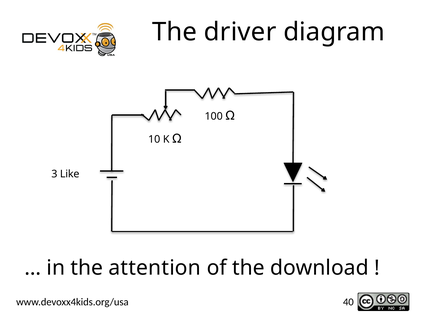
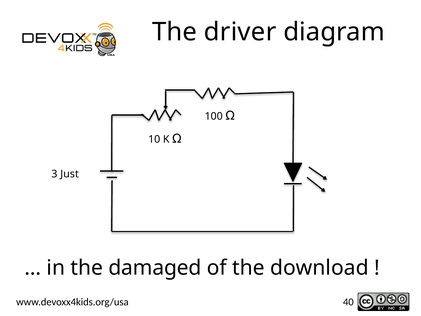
Like: Like -> Just (70, 174)
attention: attention -> damaged (155, 268)
